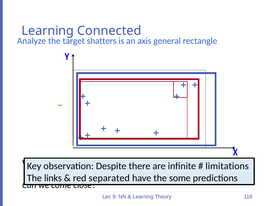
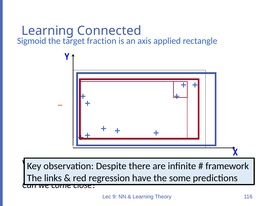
Analyze: Analyze -> Sigmoid (32, 41)
shatters: shatters -> fraction (102, 41)
general: general -> applied (167, 41)
limitations: limitations -> framework (227, 166)
separated: separated -> regression (109, 178)
